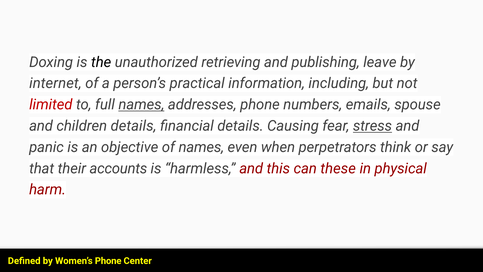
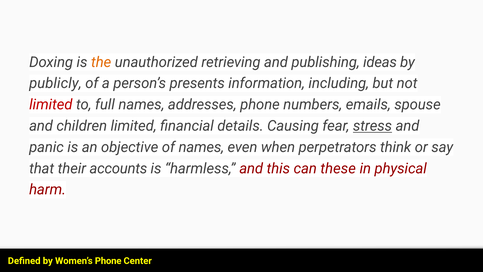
the colour: black -> orange (101, 62)
leave: leave -> ideas (380, 62)
internet: internet -> publicly (55, 83)
practical: practical -> presents (197, 83)
names underline: present -> none (141, 105)
children details: details -> limited (134, 126)
